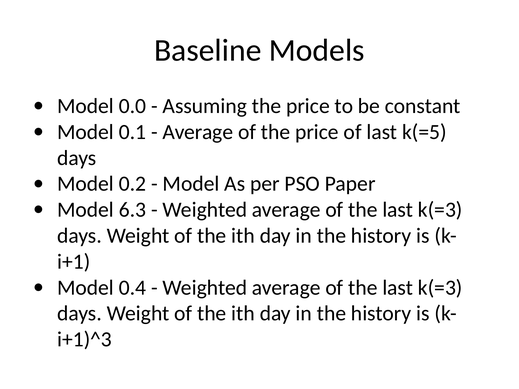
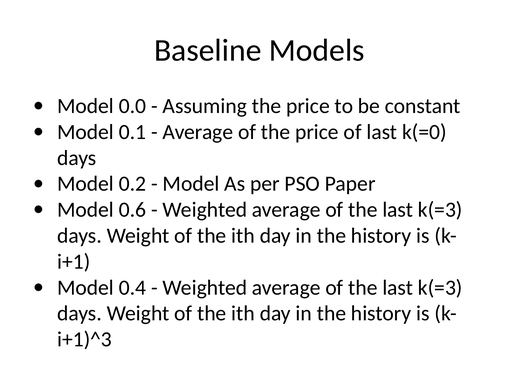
k(=5: k(=5 -> k(=0 (424, 132)
6.3: 6.3 -> 0.6 (133, 210)
